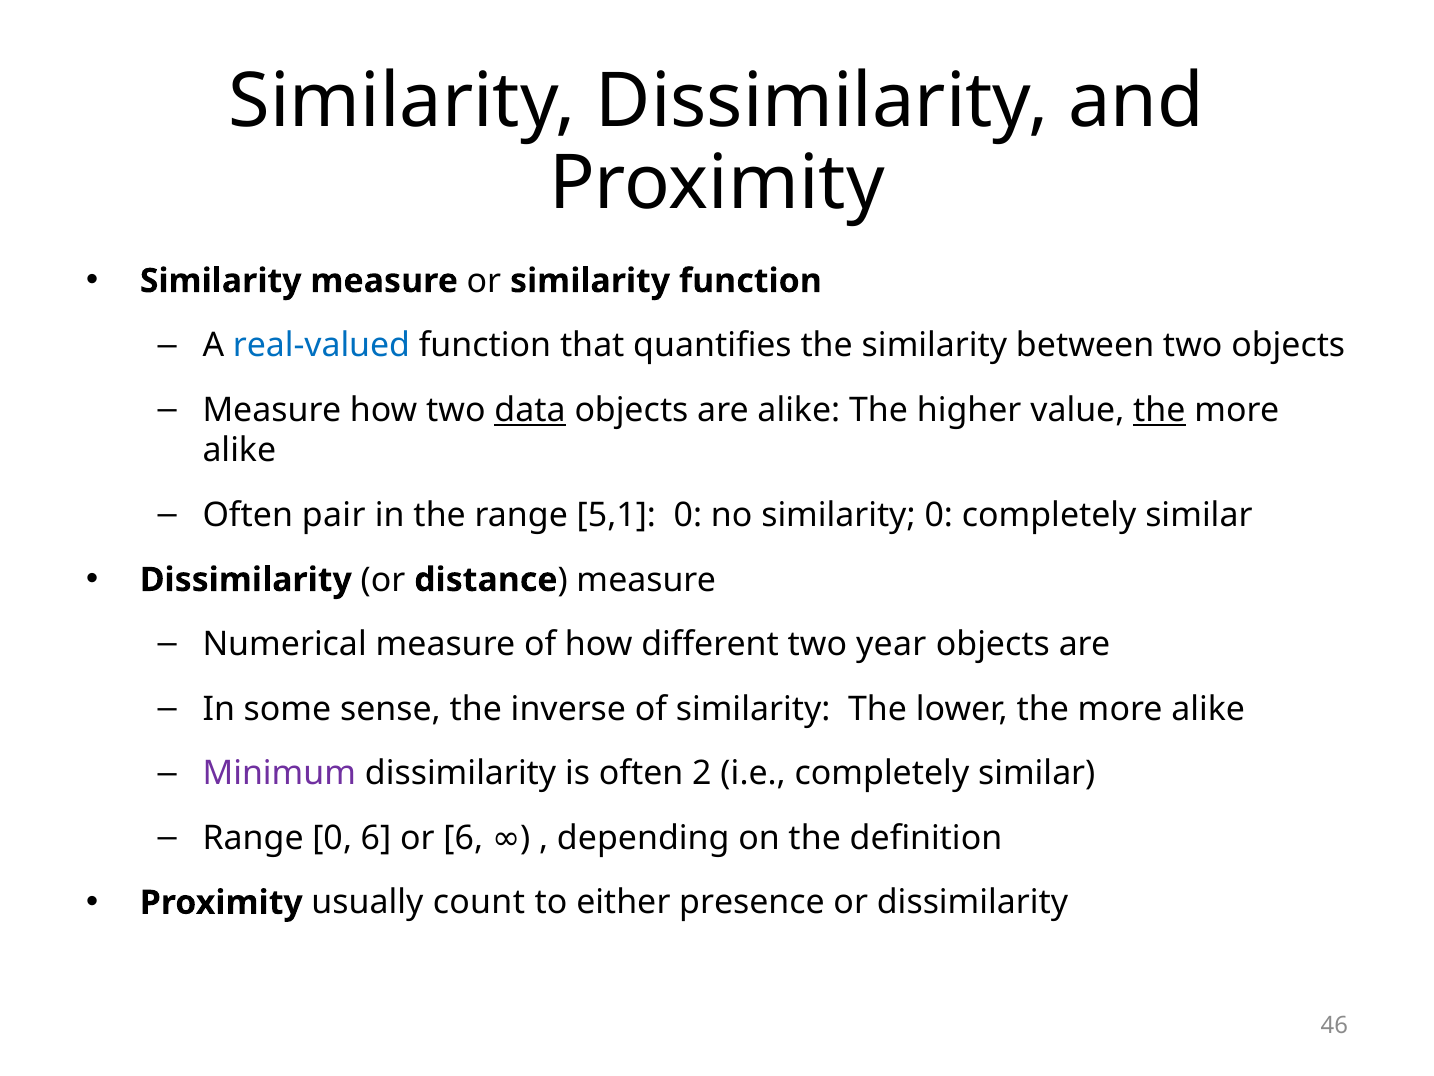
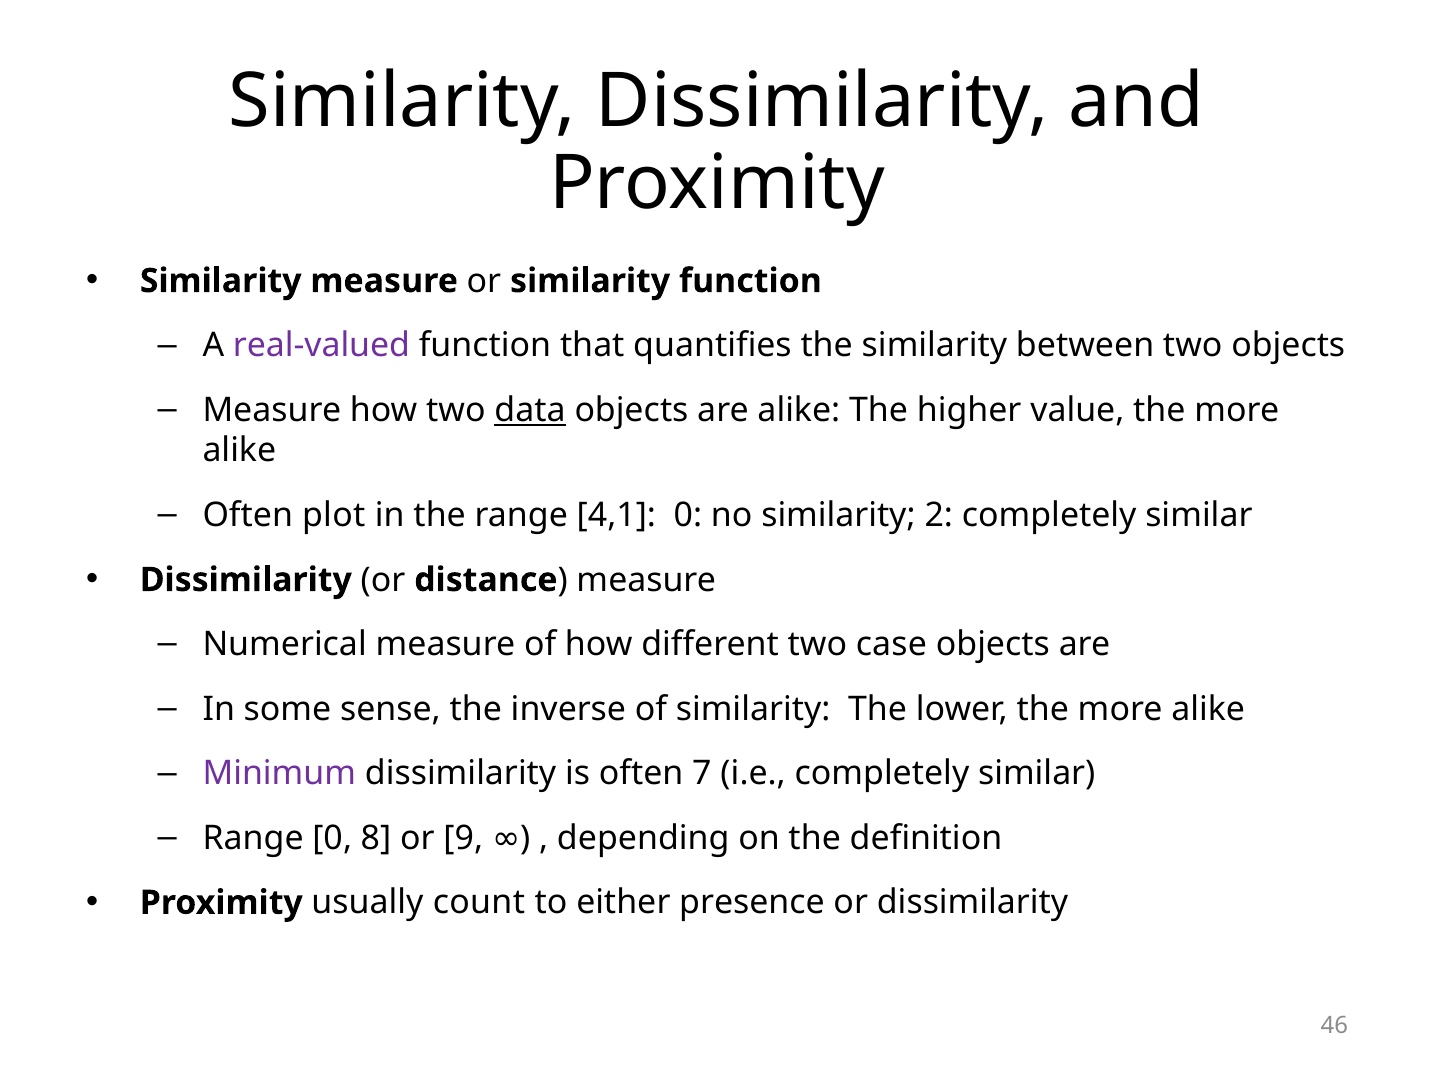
real-valued colour: blue -> purple (321, 345)
the underline: present -> none (1159, 410)
pair: pair -> plot (334, 515)
5,1: 5,1 -> 4,1 (616, 515)
similarity 0: 0 -> 2 (939, 515)
year: year -> case (891, 644)
2: 2 -> 7 (702, 773)
0 6: 6 -> 8 (376, 838)
or 6: 6 -> 9 (463, 838)
